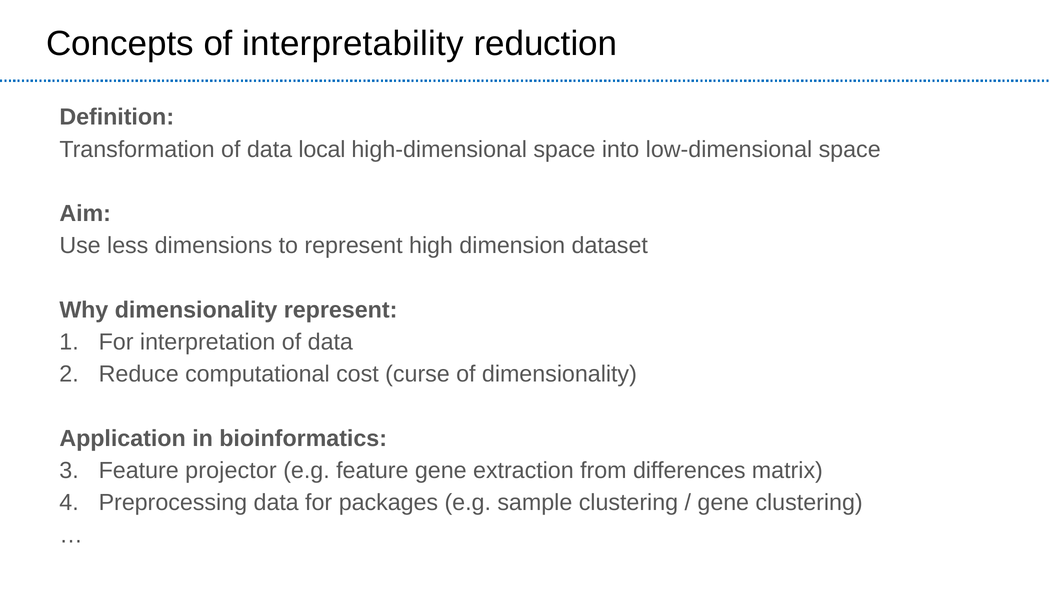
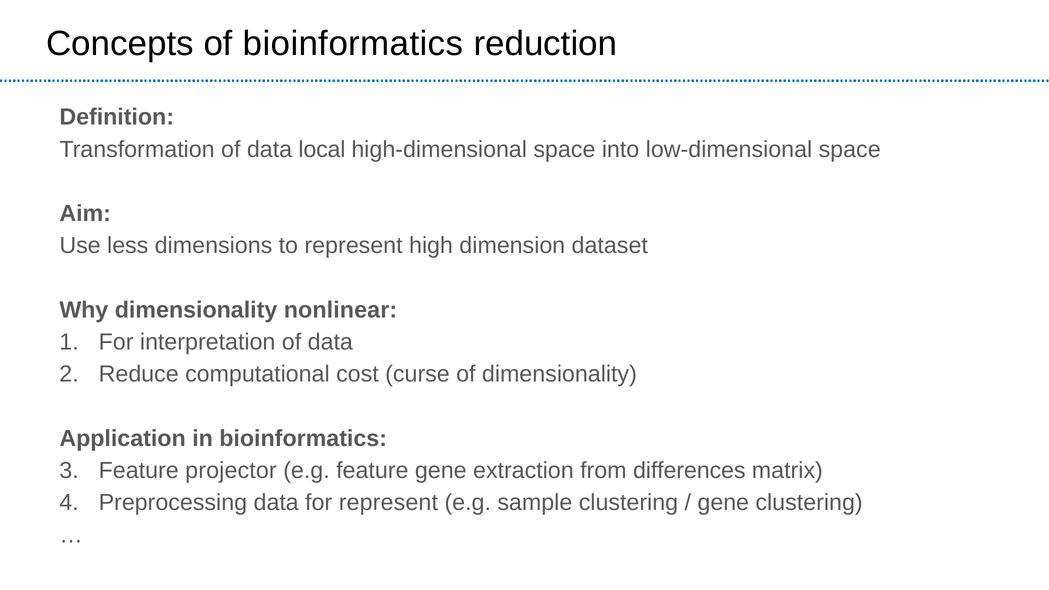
of interpretability: interpretability -> bioinformatics (353, 44)
dimensionality represent: represent -> nonlinear (341, 310)
for packages: packages -> represent (388, 503)
